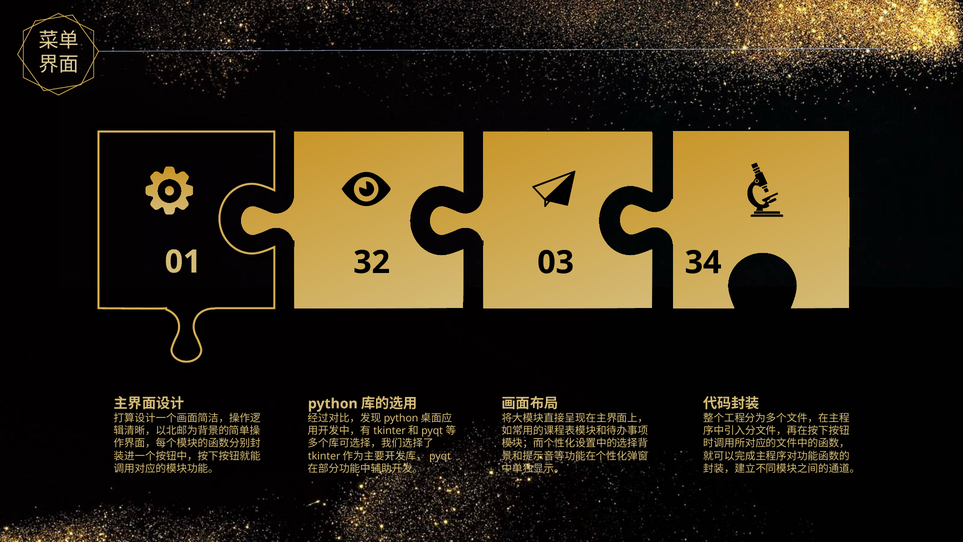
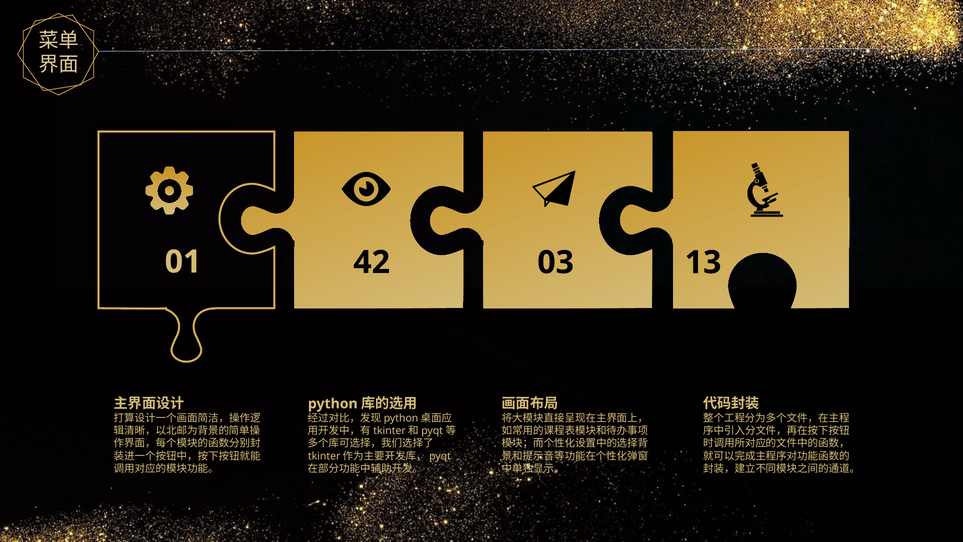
32: 32 -> 42 (372, 262)
34: 34 -> 13 (703, 262)
